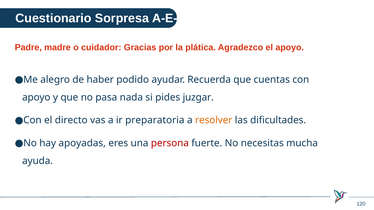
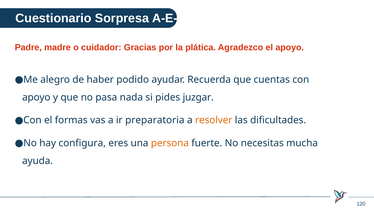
directo: directo -> formas (71, 120)
apoyadas: apoyadas -> configura (82, 143)
persona colour: red -> orange (170, 143)
